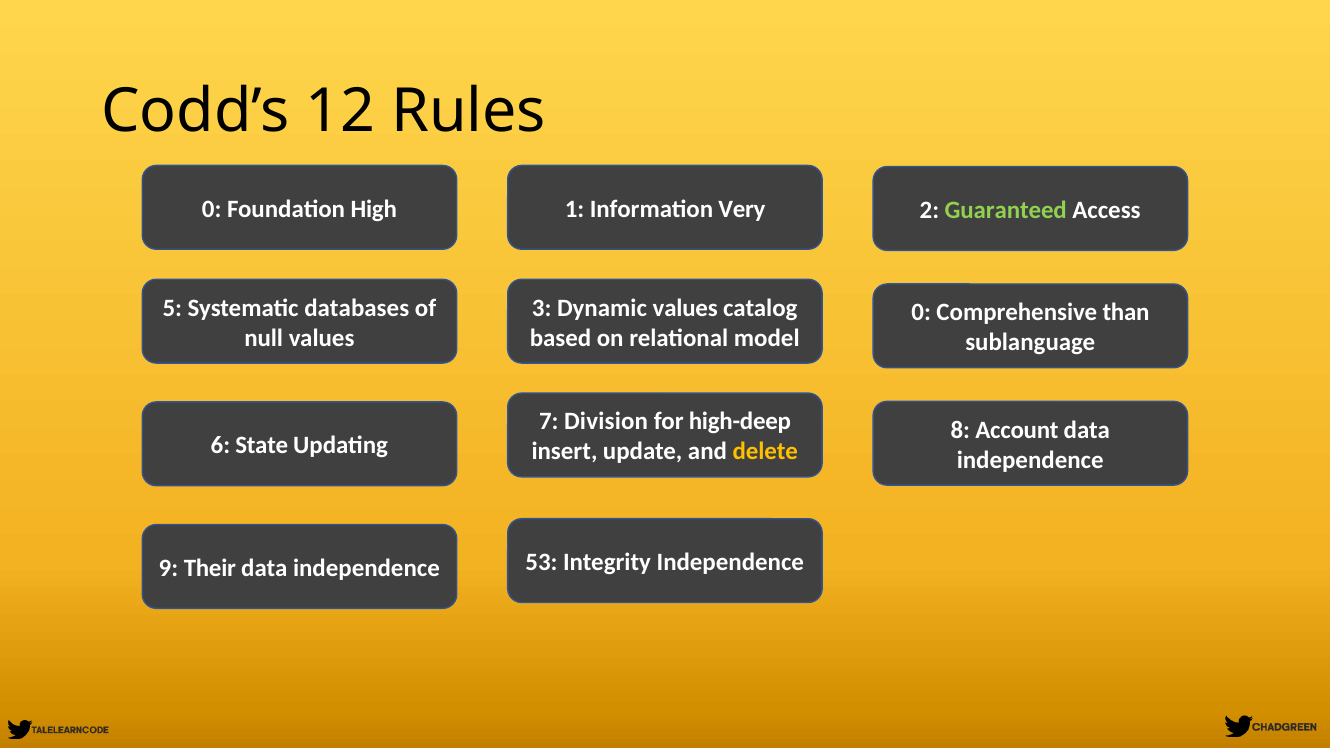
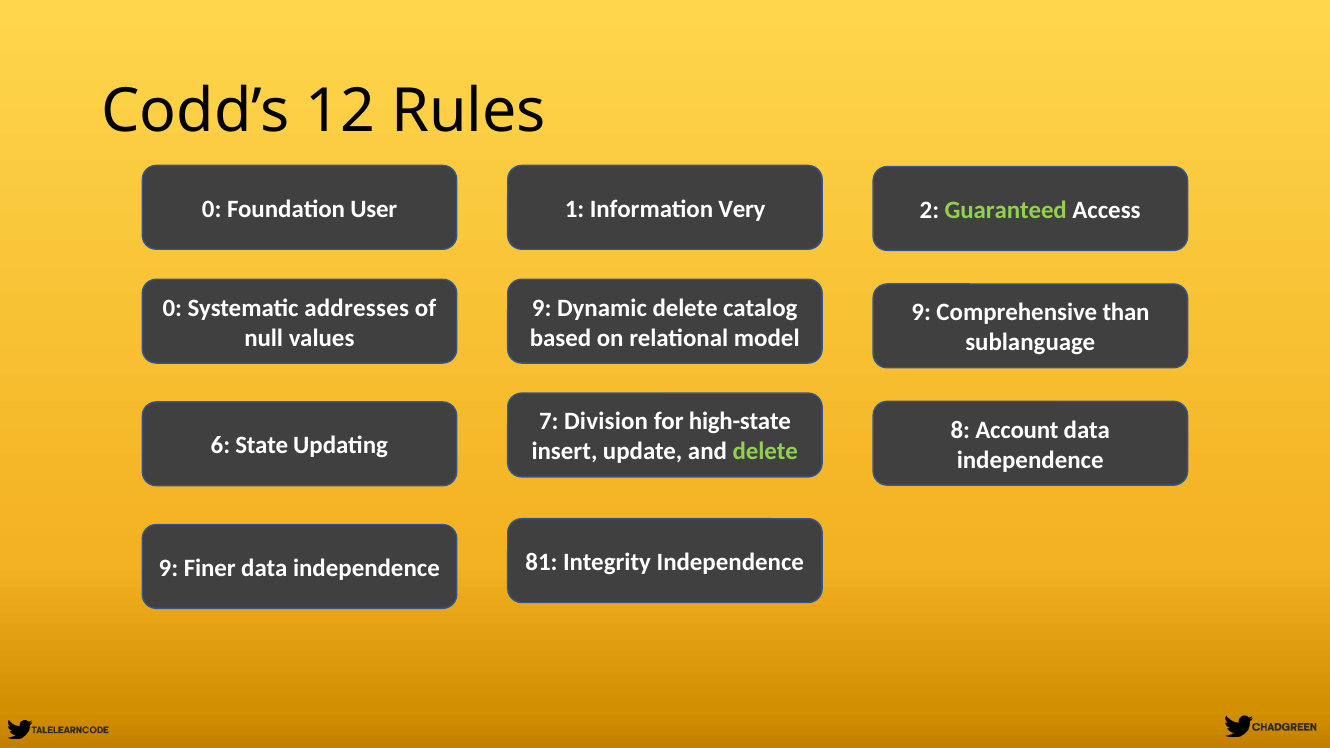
High: High -> User (374, 209)
5: 5 -> 0 (172, 308)
databases: databases -> addresses (357, 308)
3: 3 -> 9 (542, 308)
Dynamic values: values -> delete (685, 308)
0: 0 -> 9 (921, 313)
high-deep: high-deep -> high-state (740, 422)
delete colour: yellow -> light green (765, 452)
Their: Their -> Finer (210, 568)
53: 53 -> 81 (541, 562)
